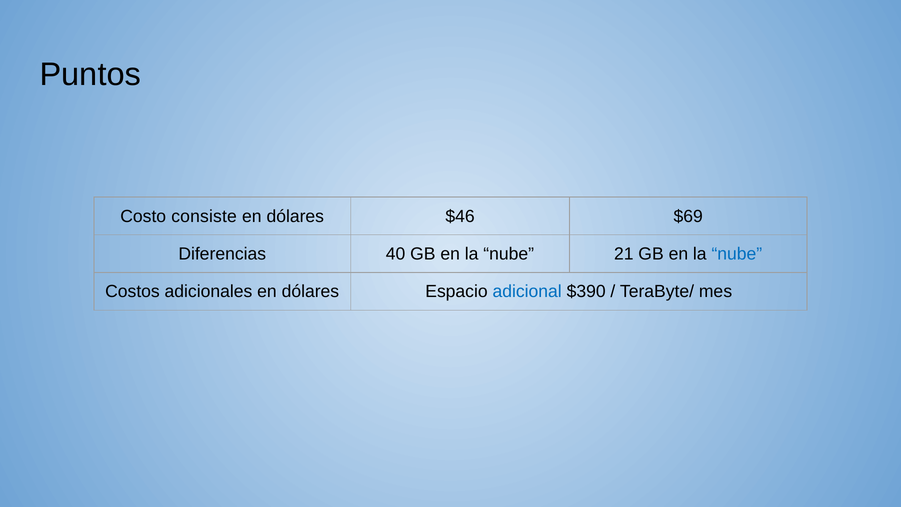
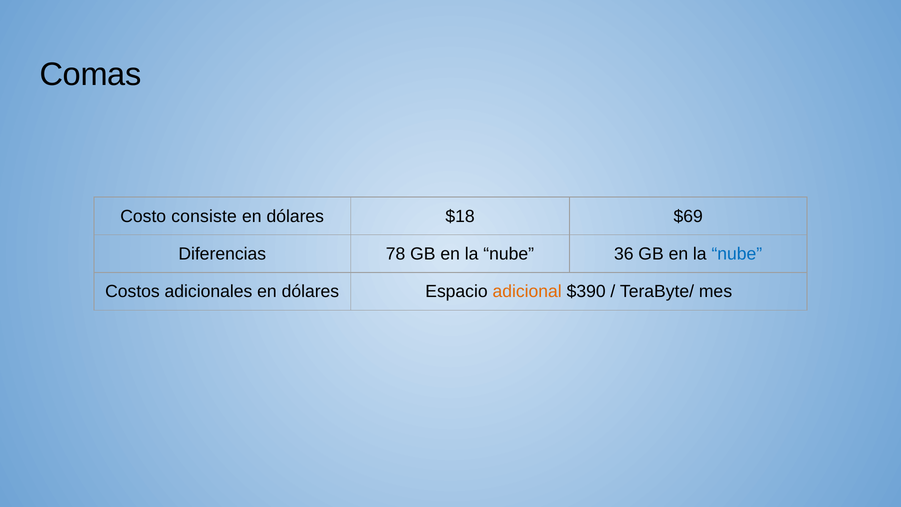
Puntos: Puntos -> Comas (90, 75)
$46: $46 -> $18 (460, 216)
40: 40 -> 78 (396, 254)
21: 21 -> 36 (624, 254)
adicional colour: blue -> orange (527, 292)
